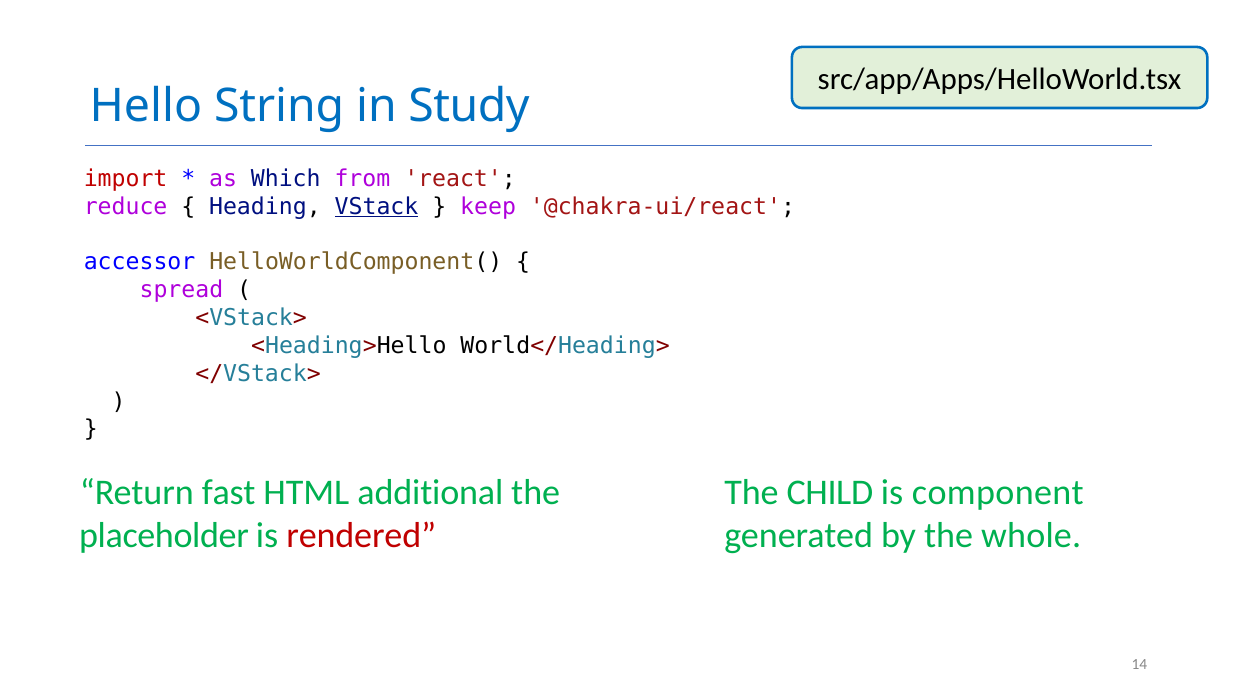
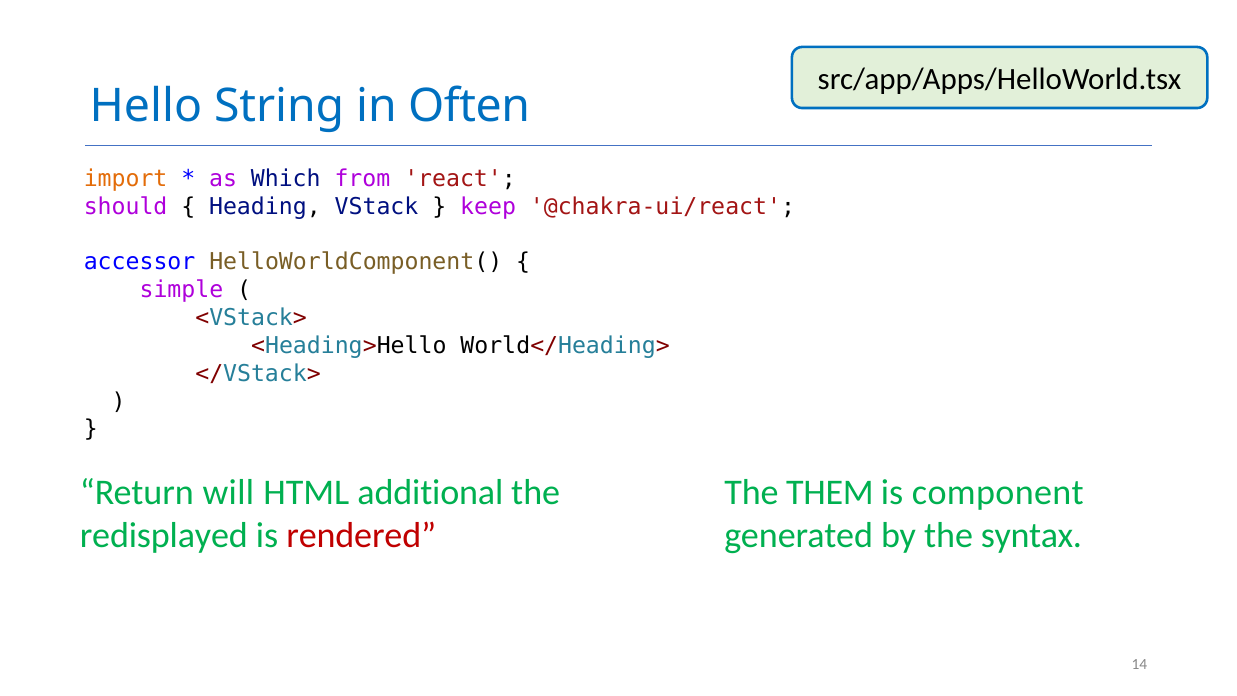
Study: Study -> Often (469, 106)
import colour: red -> orange (126, 179)
reduce: reduce -> should (126, 206)
VStack underline: present -> none (377, 206)
spread: spread -> simple (181, 290)
fast: fast -> will (228, 492)
CHILD: CHILD -> THEM (830, 492)
placeholder: placeholder -> redisplayed (164, 536)
whole: whole -> syntax (1031, 536)
